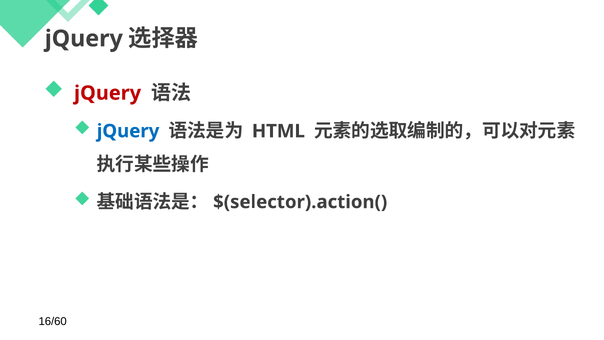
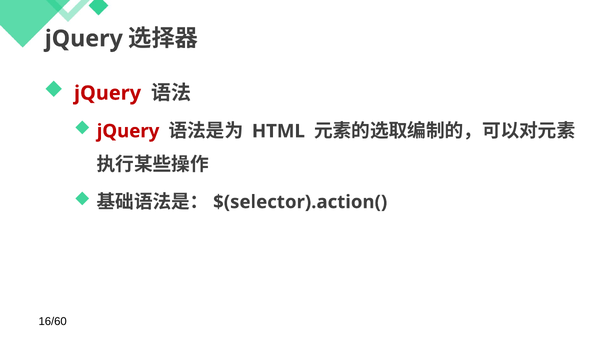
jQuery colour: blue -> red (128, 131)
